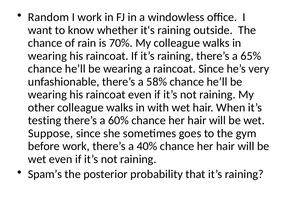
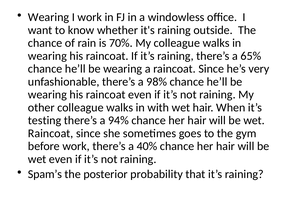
Random: Random -> Wearing (49, 17)
58%: 58% -> 98% (157, 82)
60%: 60% -> 94% (118, 121)
Suppose: Suppose -> Raincoat (51, 133)
